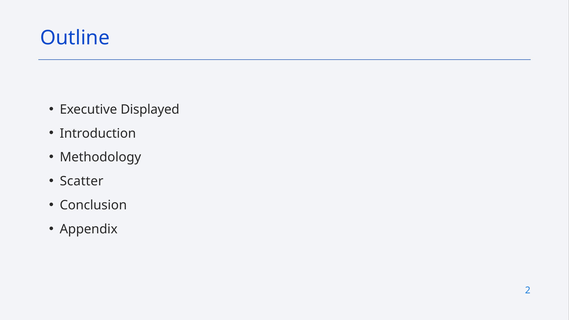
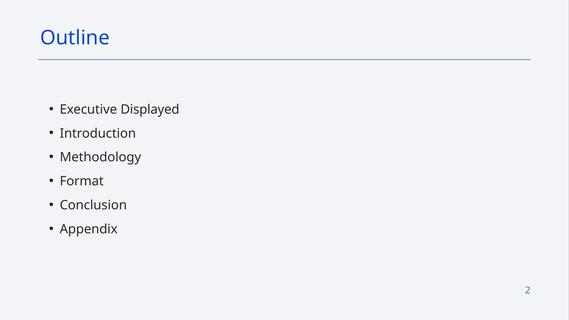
Scatter: Scatter -> Format (82, 181)
